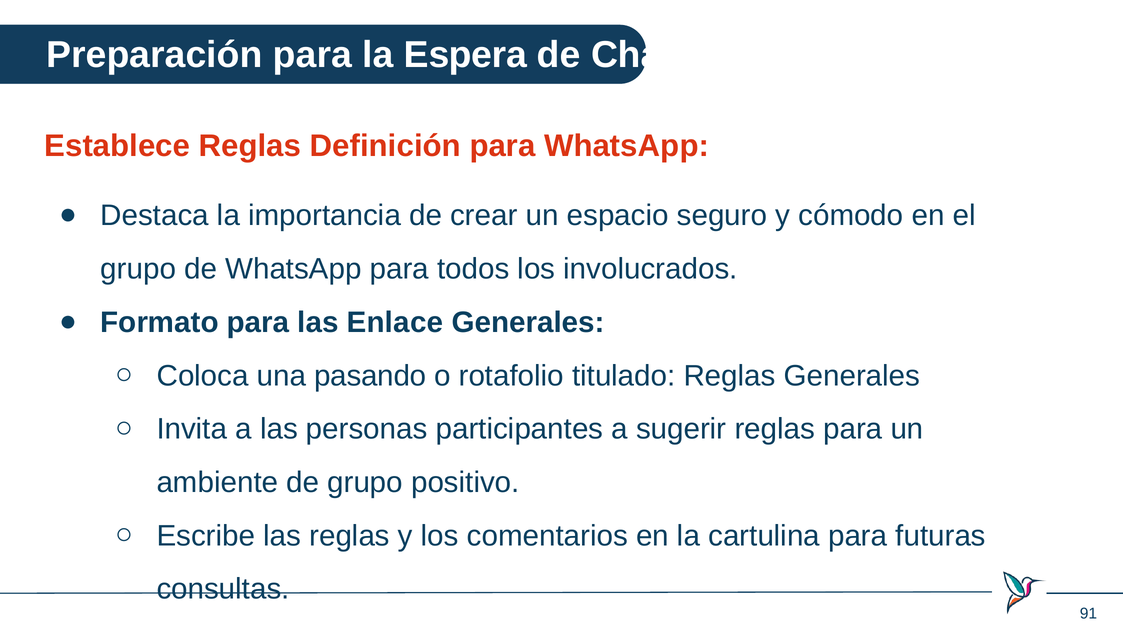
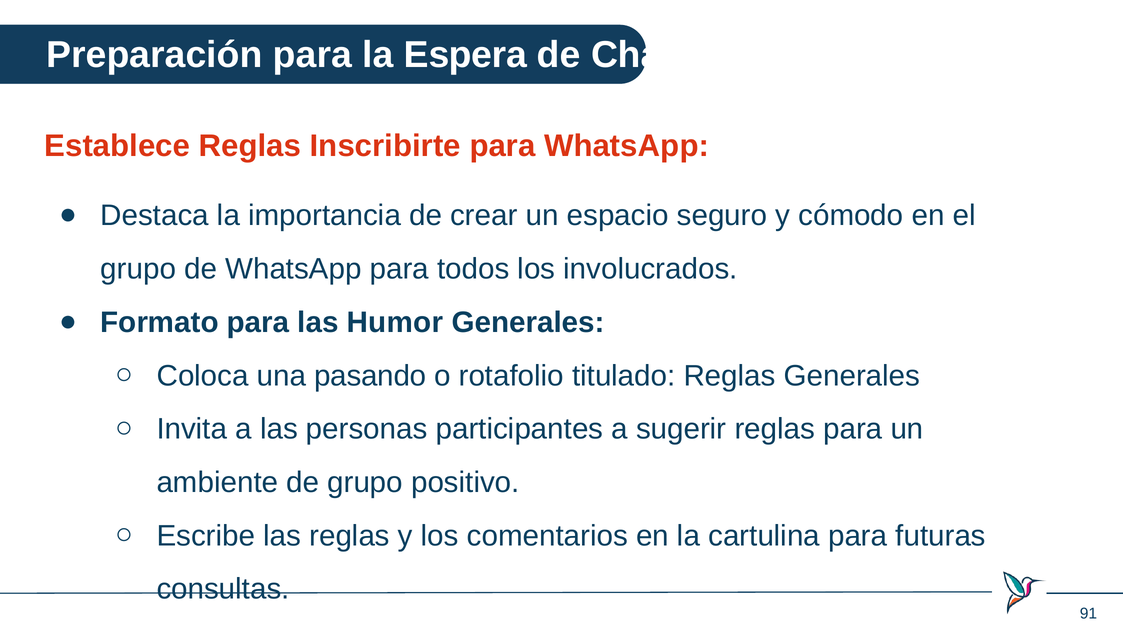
Definición: Definición -> Inscribirte (385, 146)
Enlace: Enlace -> Humor (395, 322)
